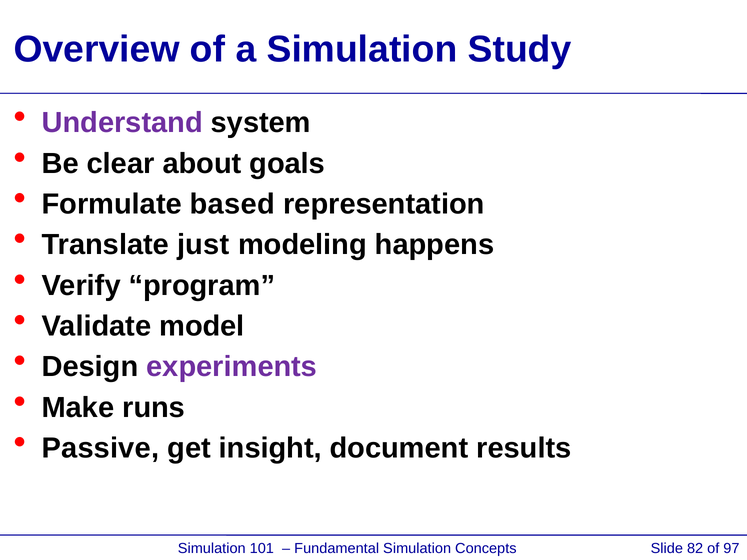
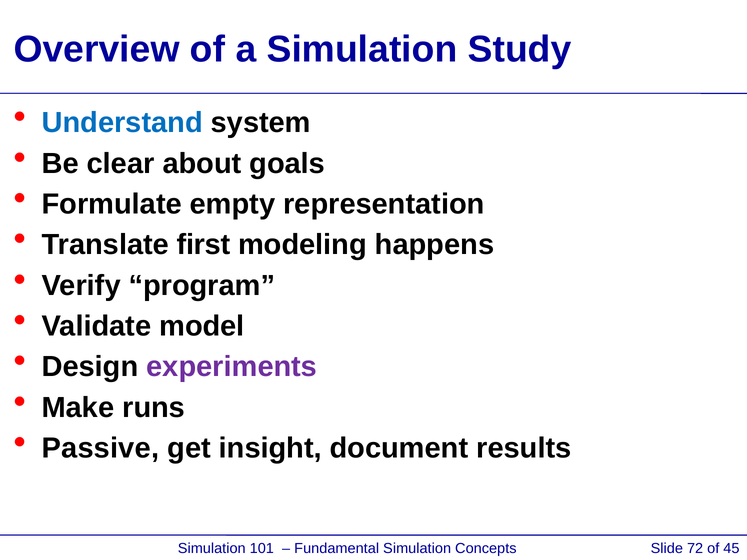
Understand colour: purple -> blue (122, 123)
based: based -> empty (233, 204)
just: just -> first (204, 245)
82: 82 -> 72 (695, 549)
97: 97 -> 45 (731, 549)
